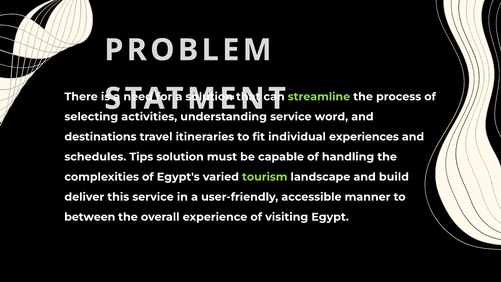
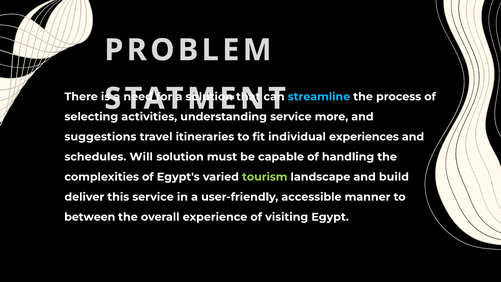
streamline colour: light green -> light blue (319, 97)
word: word -> more (331, 117)
destinations: destinations -> suggestions (100, 137)
Tips: Tips -> Will (141, 157)
